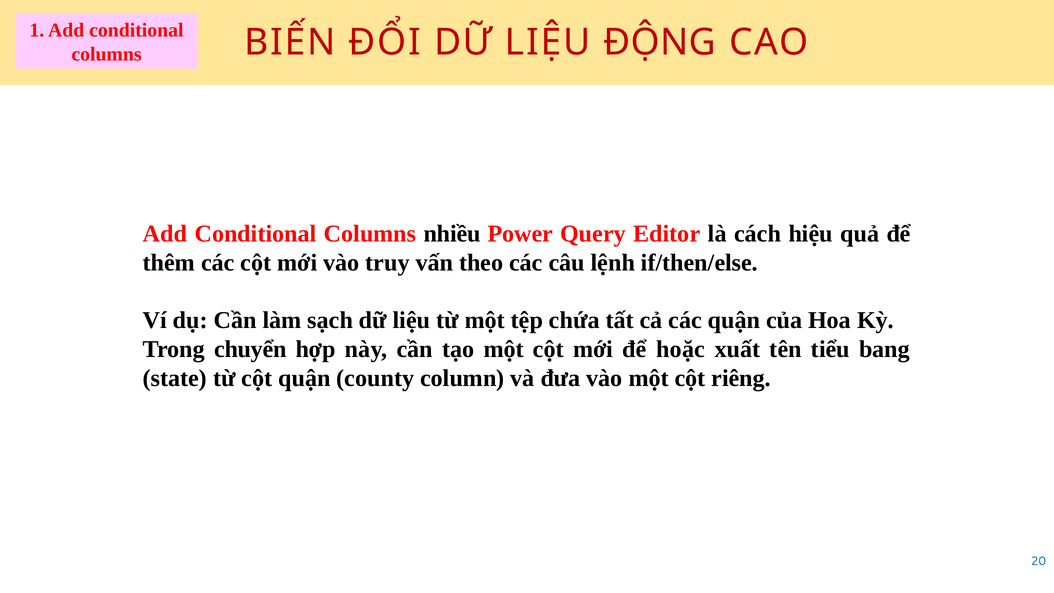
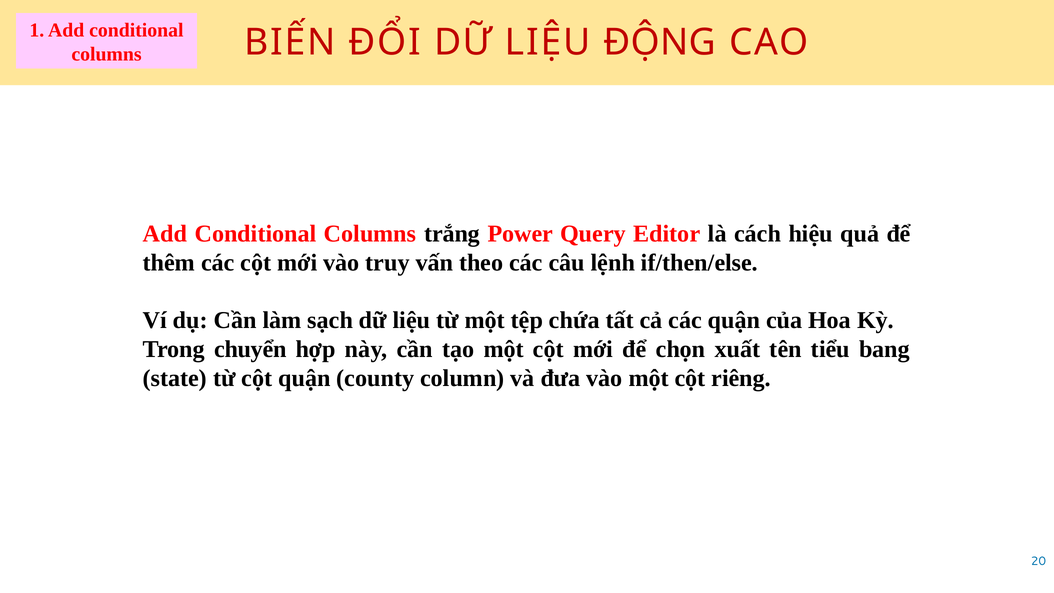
nhiều: nhiều -> trắng (452, 234)
hoặc: hoặc -> chọn (681, 349)
